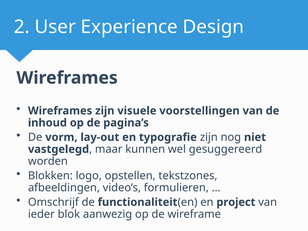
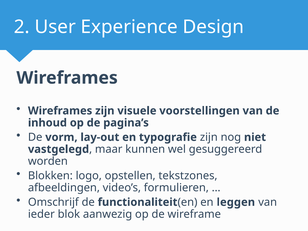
project: project -> leggen (236, 202)
